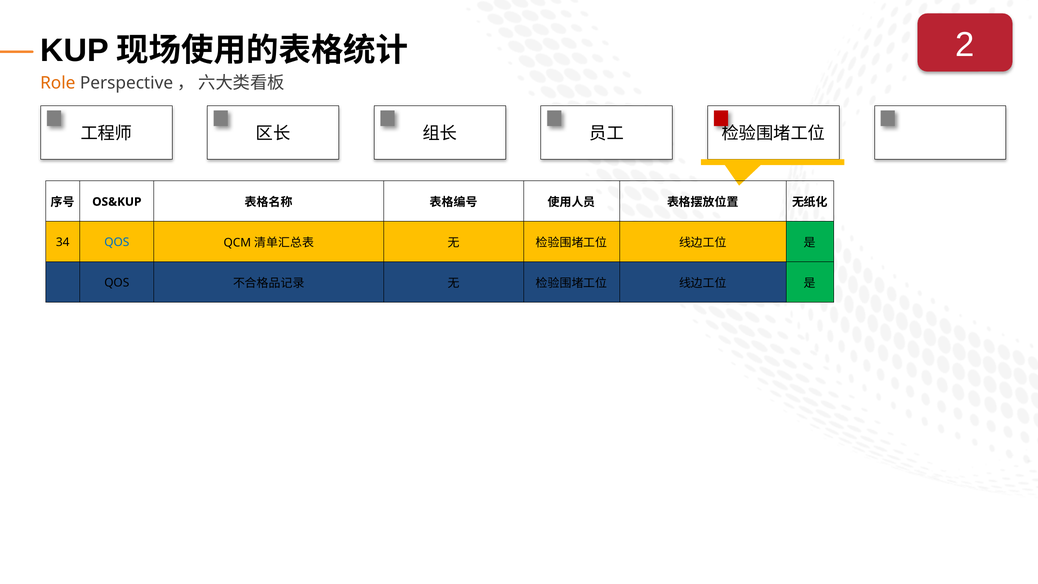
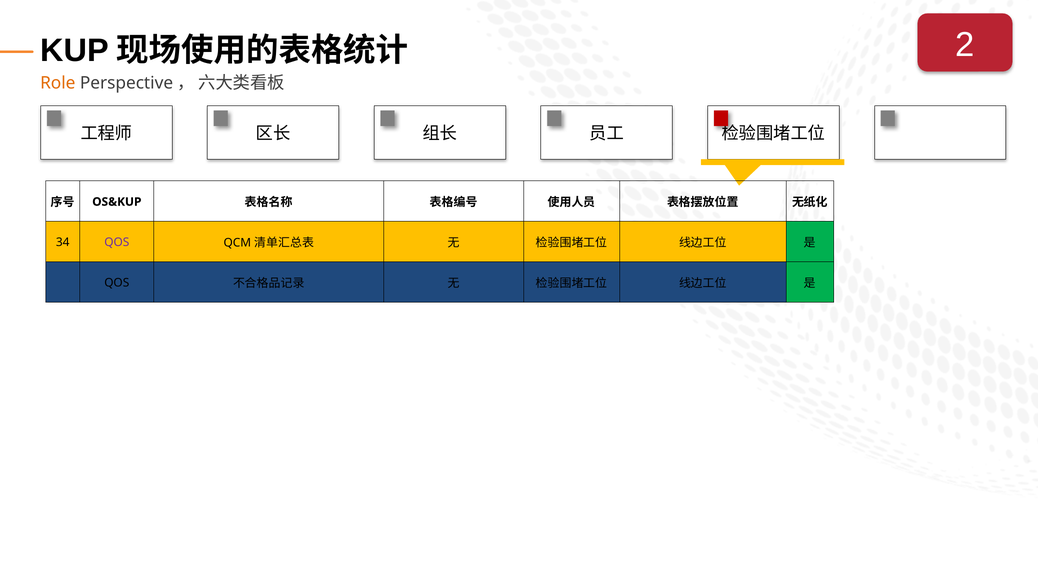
QOS colour: blue -> purple (117, 242)
